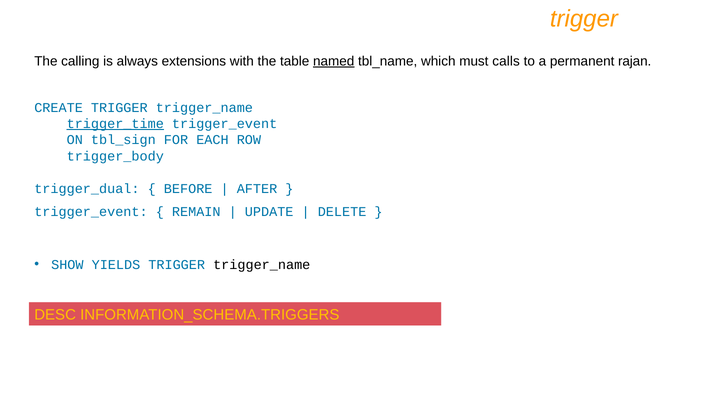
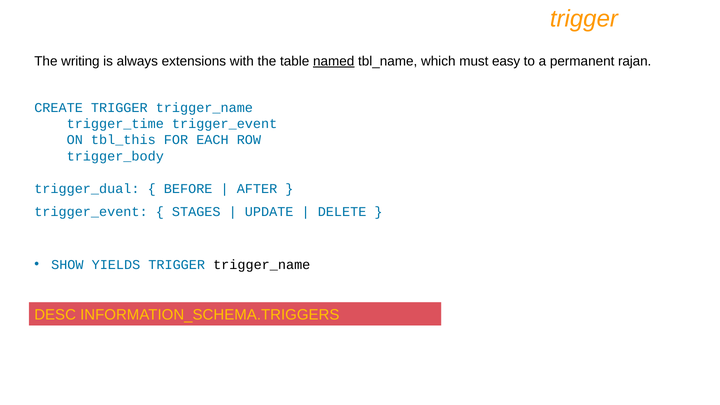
calling: calling -> writing (80, 61)
calls: calls -> easy (506, 61)
trigger_time underline: present -> none (115, 124)
tbl_sign: tbl_sign -> tbl_this (123, 140)
REMAIN: REMAIN -> STAGES (196, 212)
